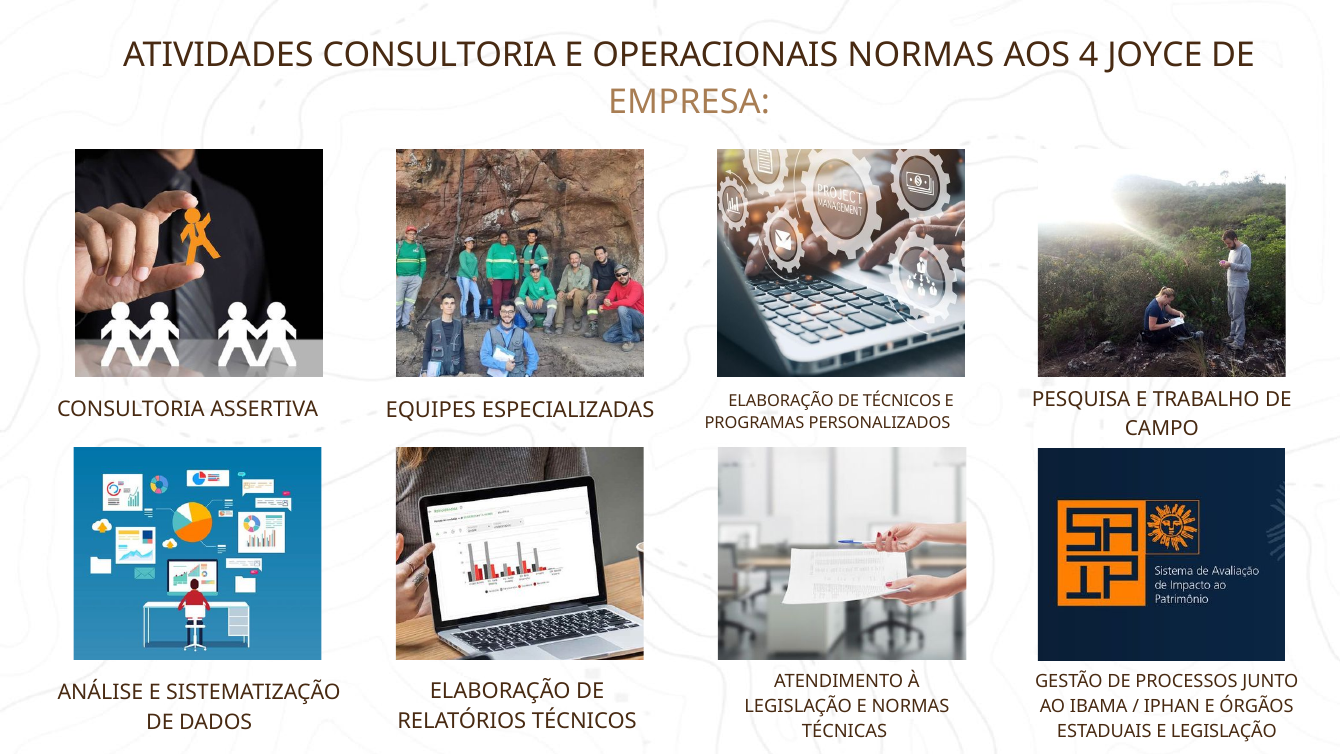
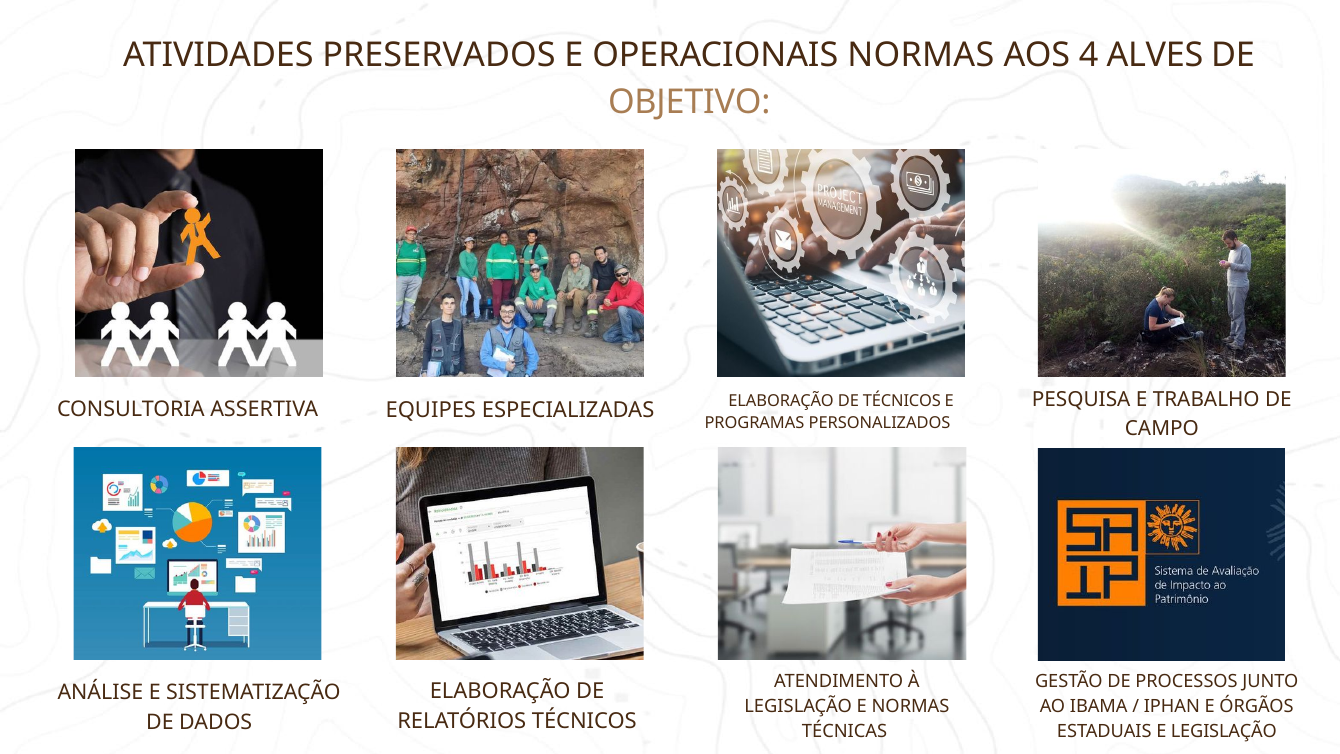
ATIVIDADES CONSULTORIA: CONSULTORIA -> PRESERVADOS (439, 55)
JOYCE: JOYCE -> ALVES (1155, 55)
EMPRESA: EMPRESA -> OBJETIVO (689, 102)
